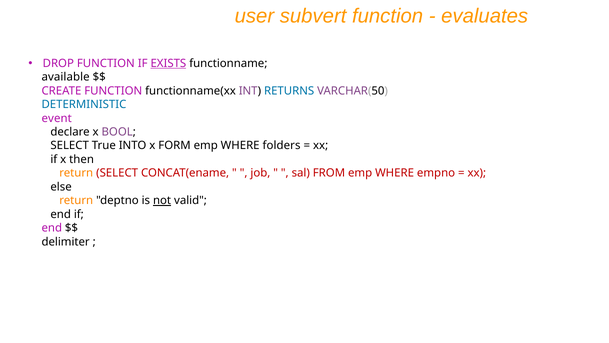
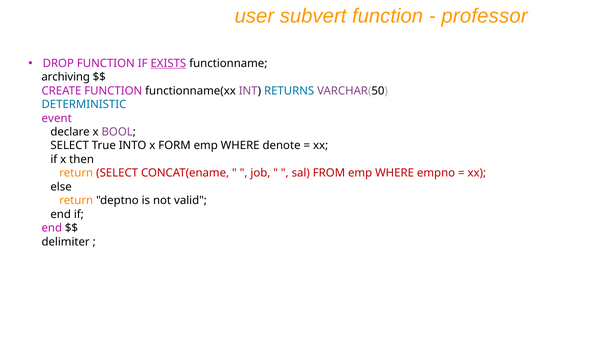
evaluates: evaluates -> professor (485, 16)
available: available -> archiving (66, 77)
folders: folders -> denote (282, 146)
not underline: present -> none (162, 200)
